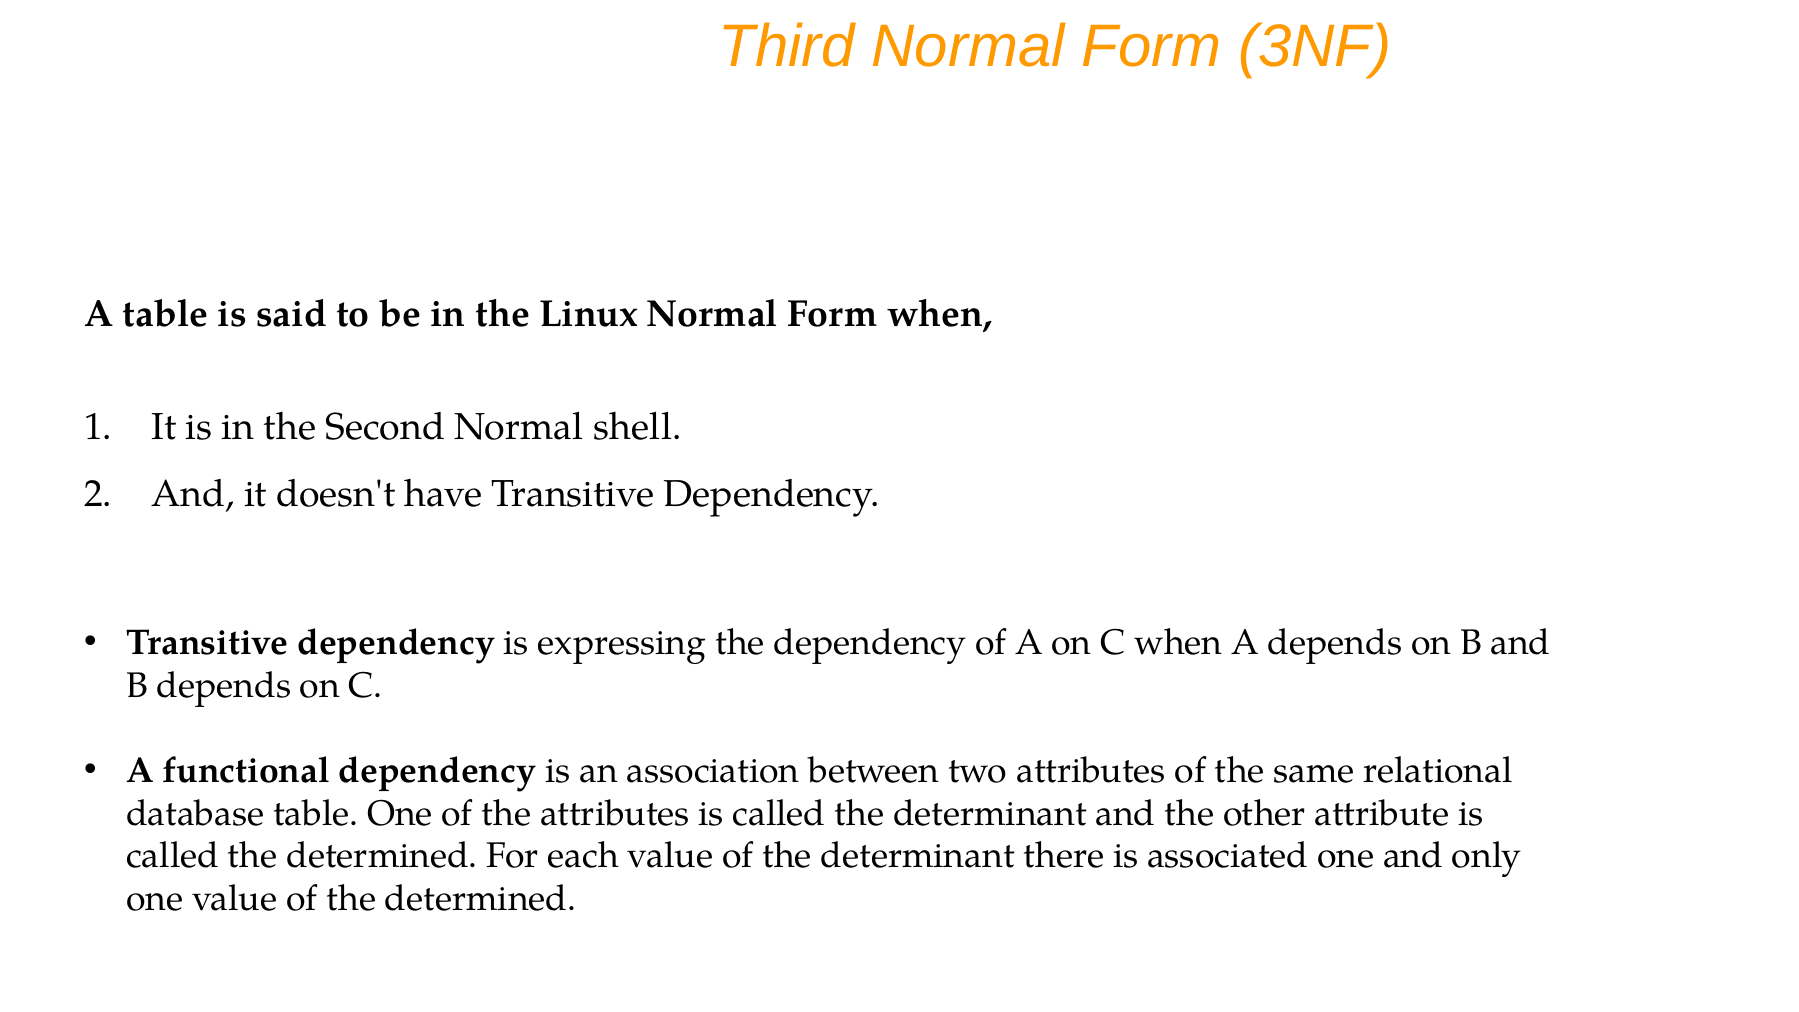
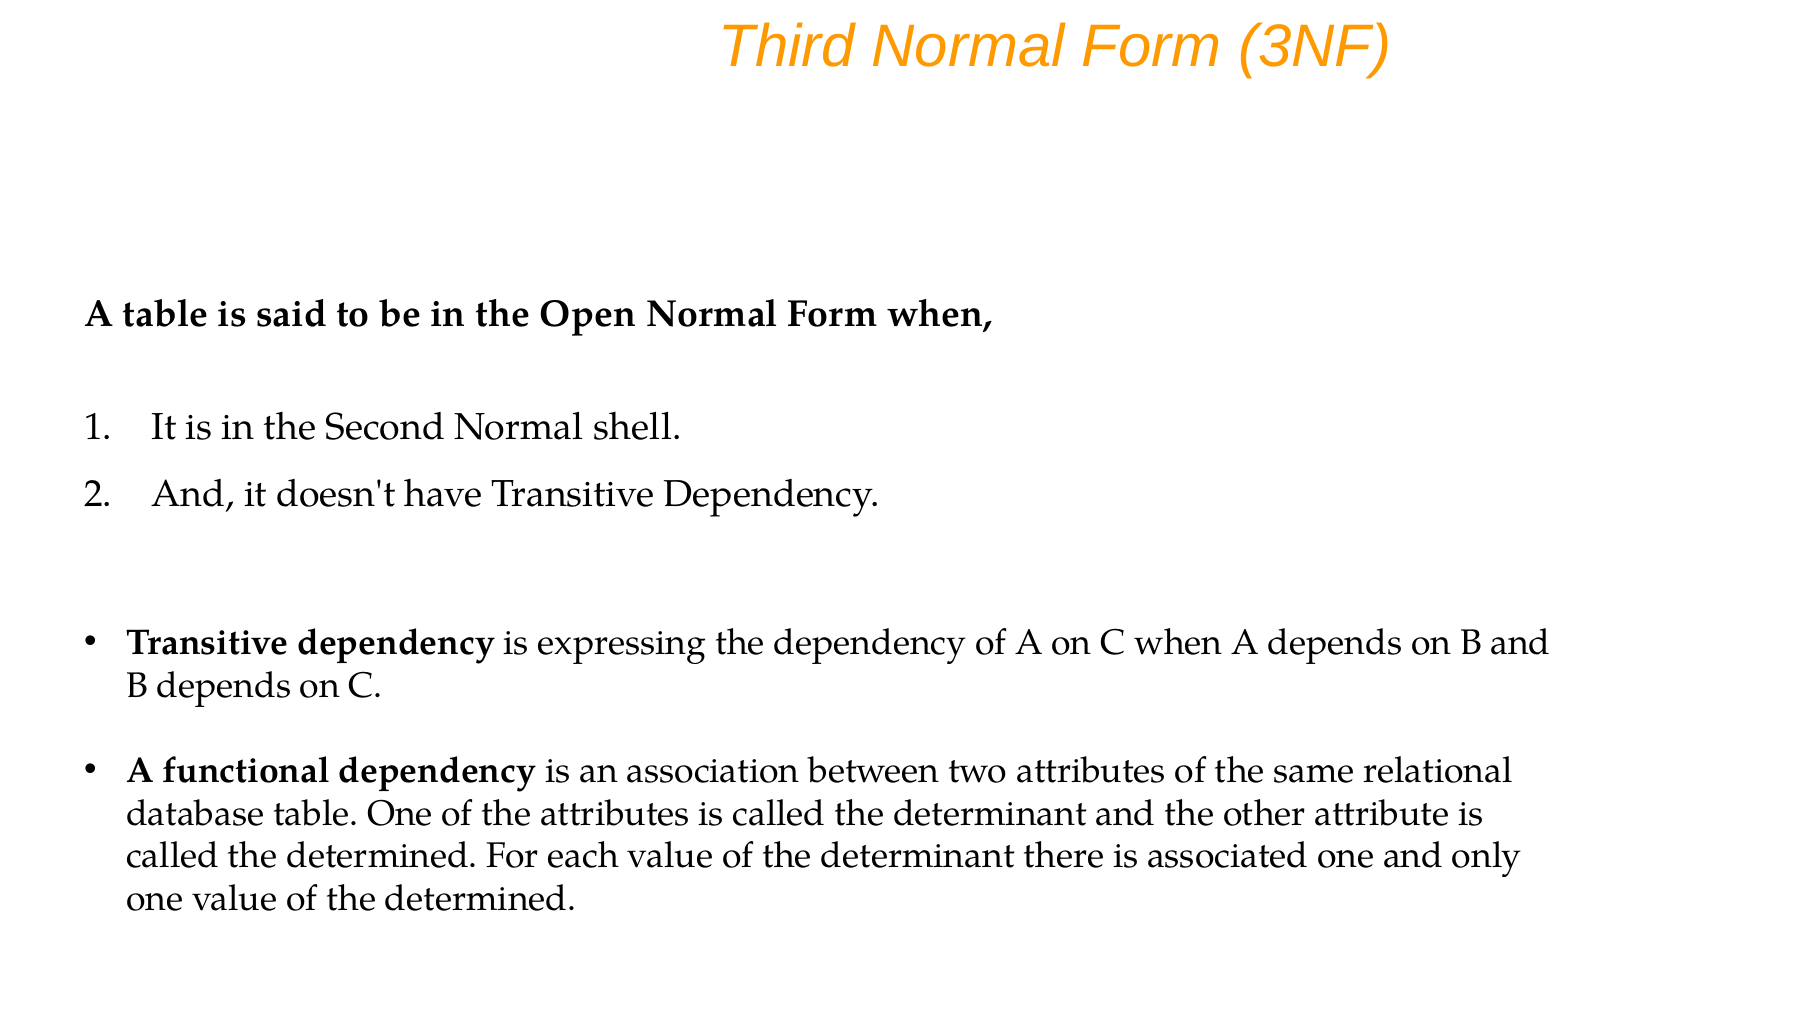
Linux: Linux -> Open (588, 315)
